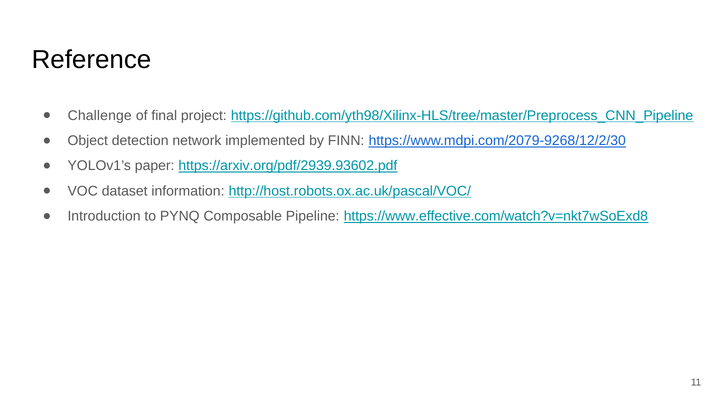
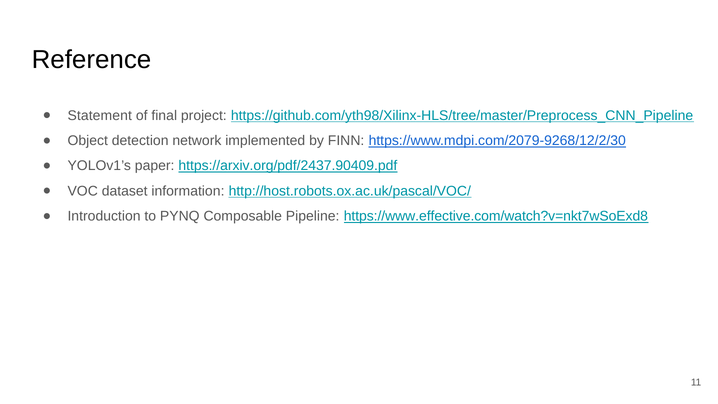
Challenge: Challenge -> Statement (100, 115)
https://arxiv.org/pdf/2939.93602.pdf: https://arxiv.org/pdf/2939.93602.pdf -> https://arxiv.org/pdf/2437.90409.pdf (288, 166)
